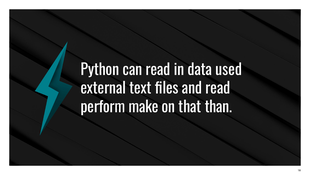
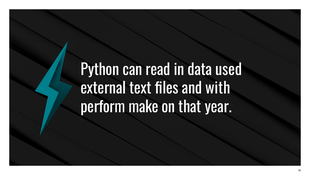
and read: read -> with (218, 88)
than: than -> year (218, 107)
